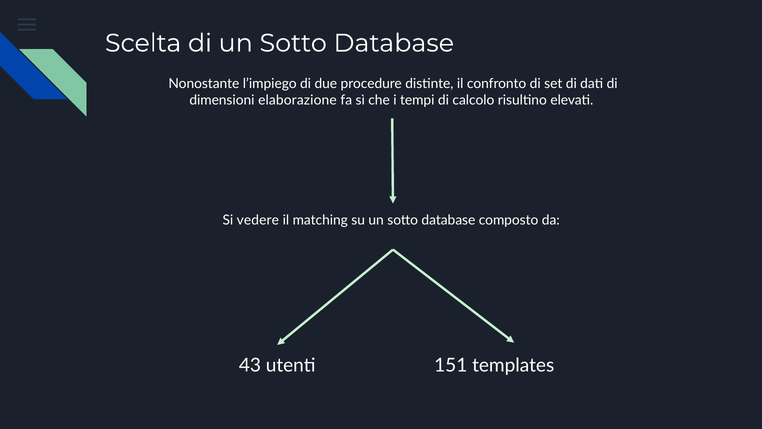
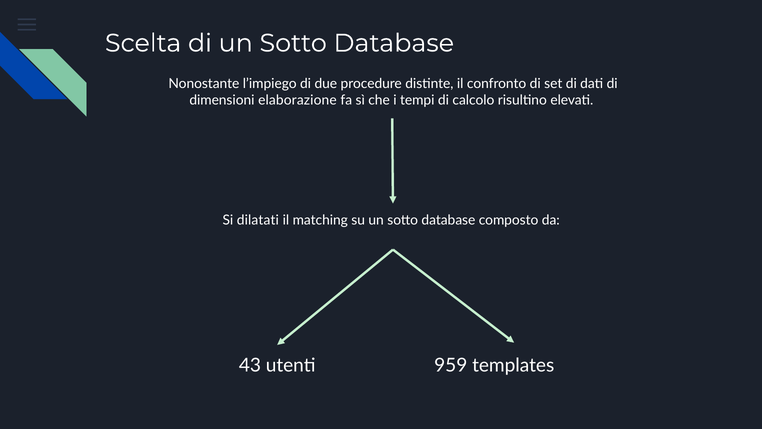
vedere: vedere -> dilatati (258, 220)
151: 151 -> 959 (451, 365)
